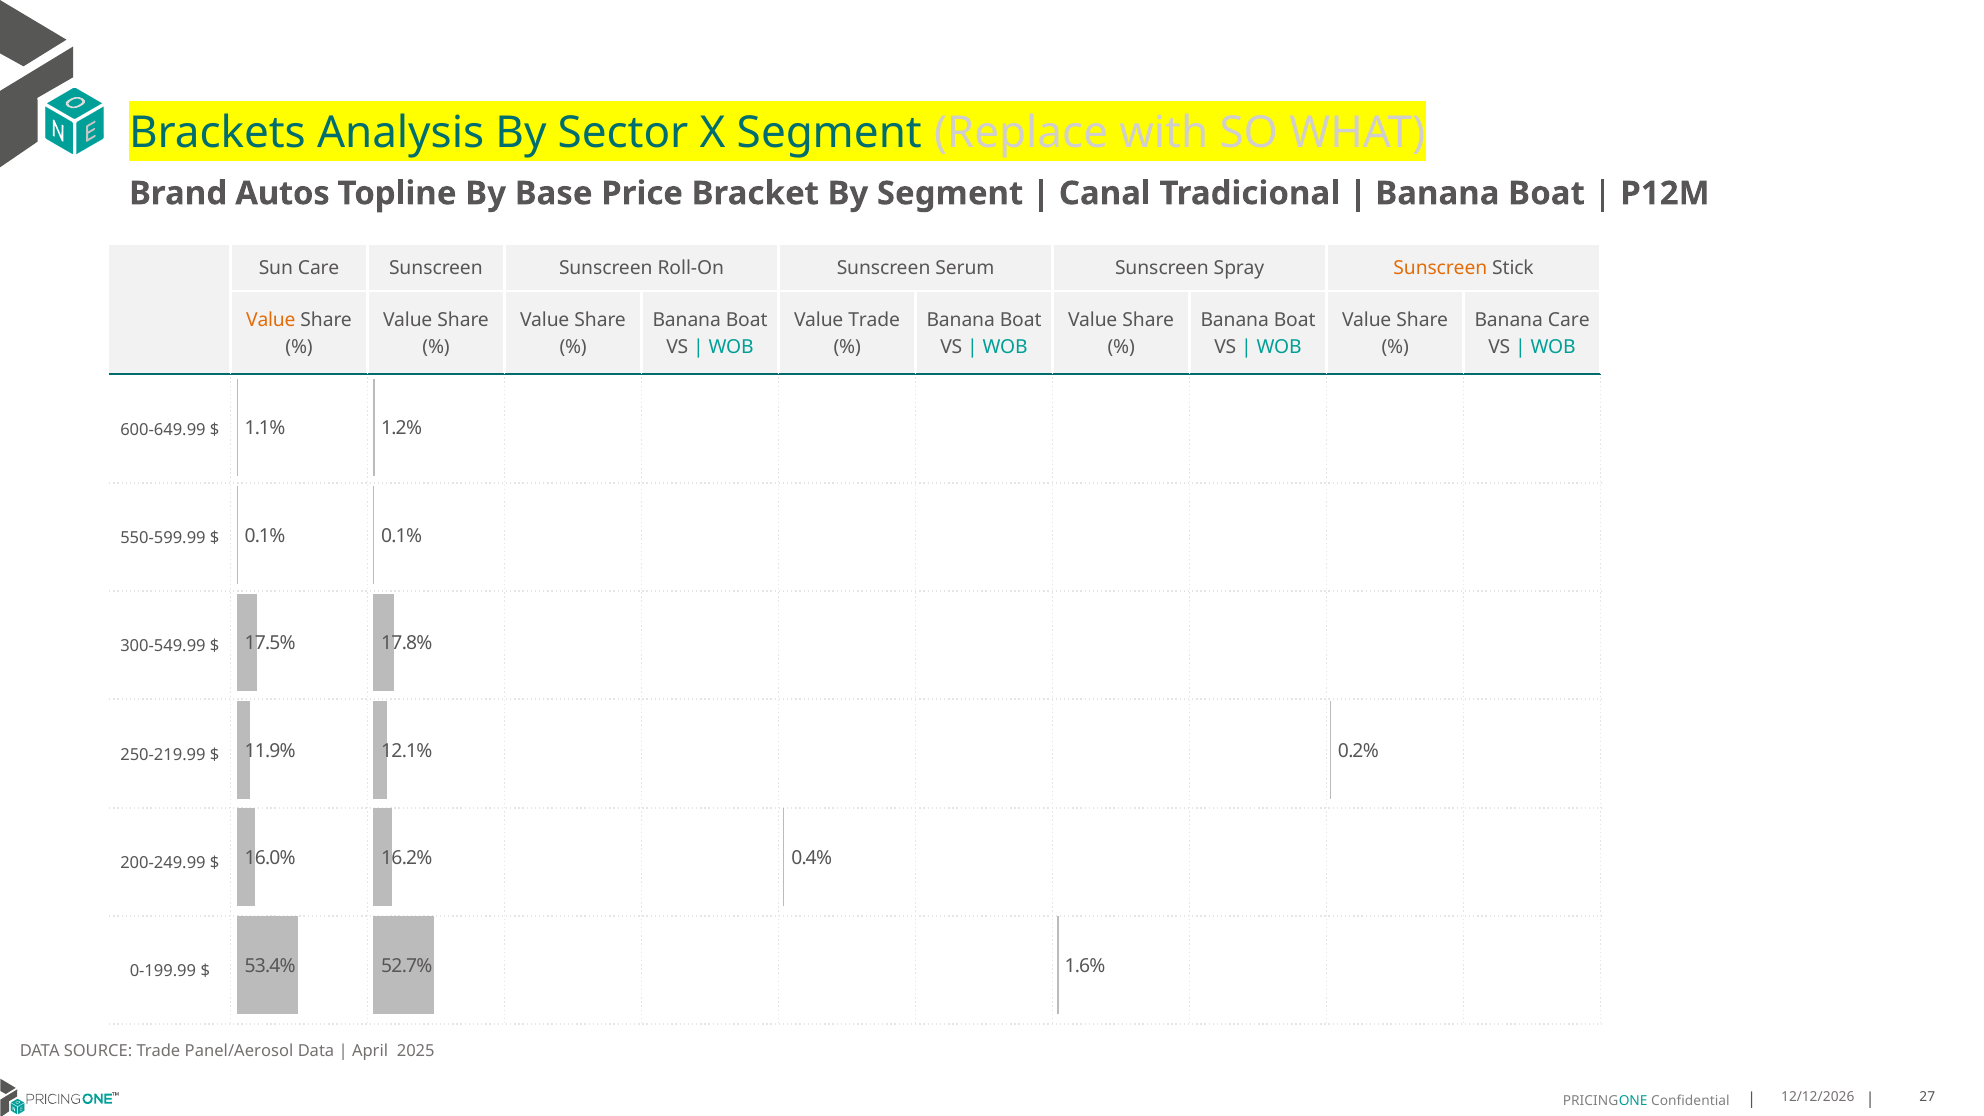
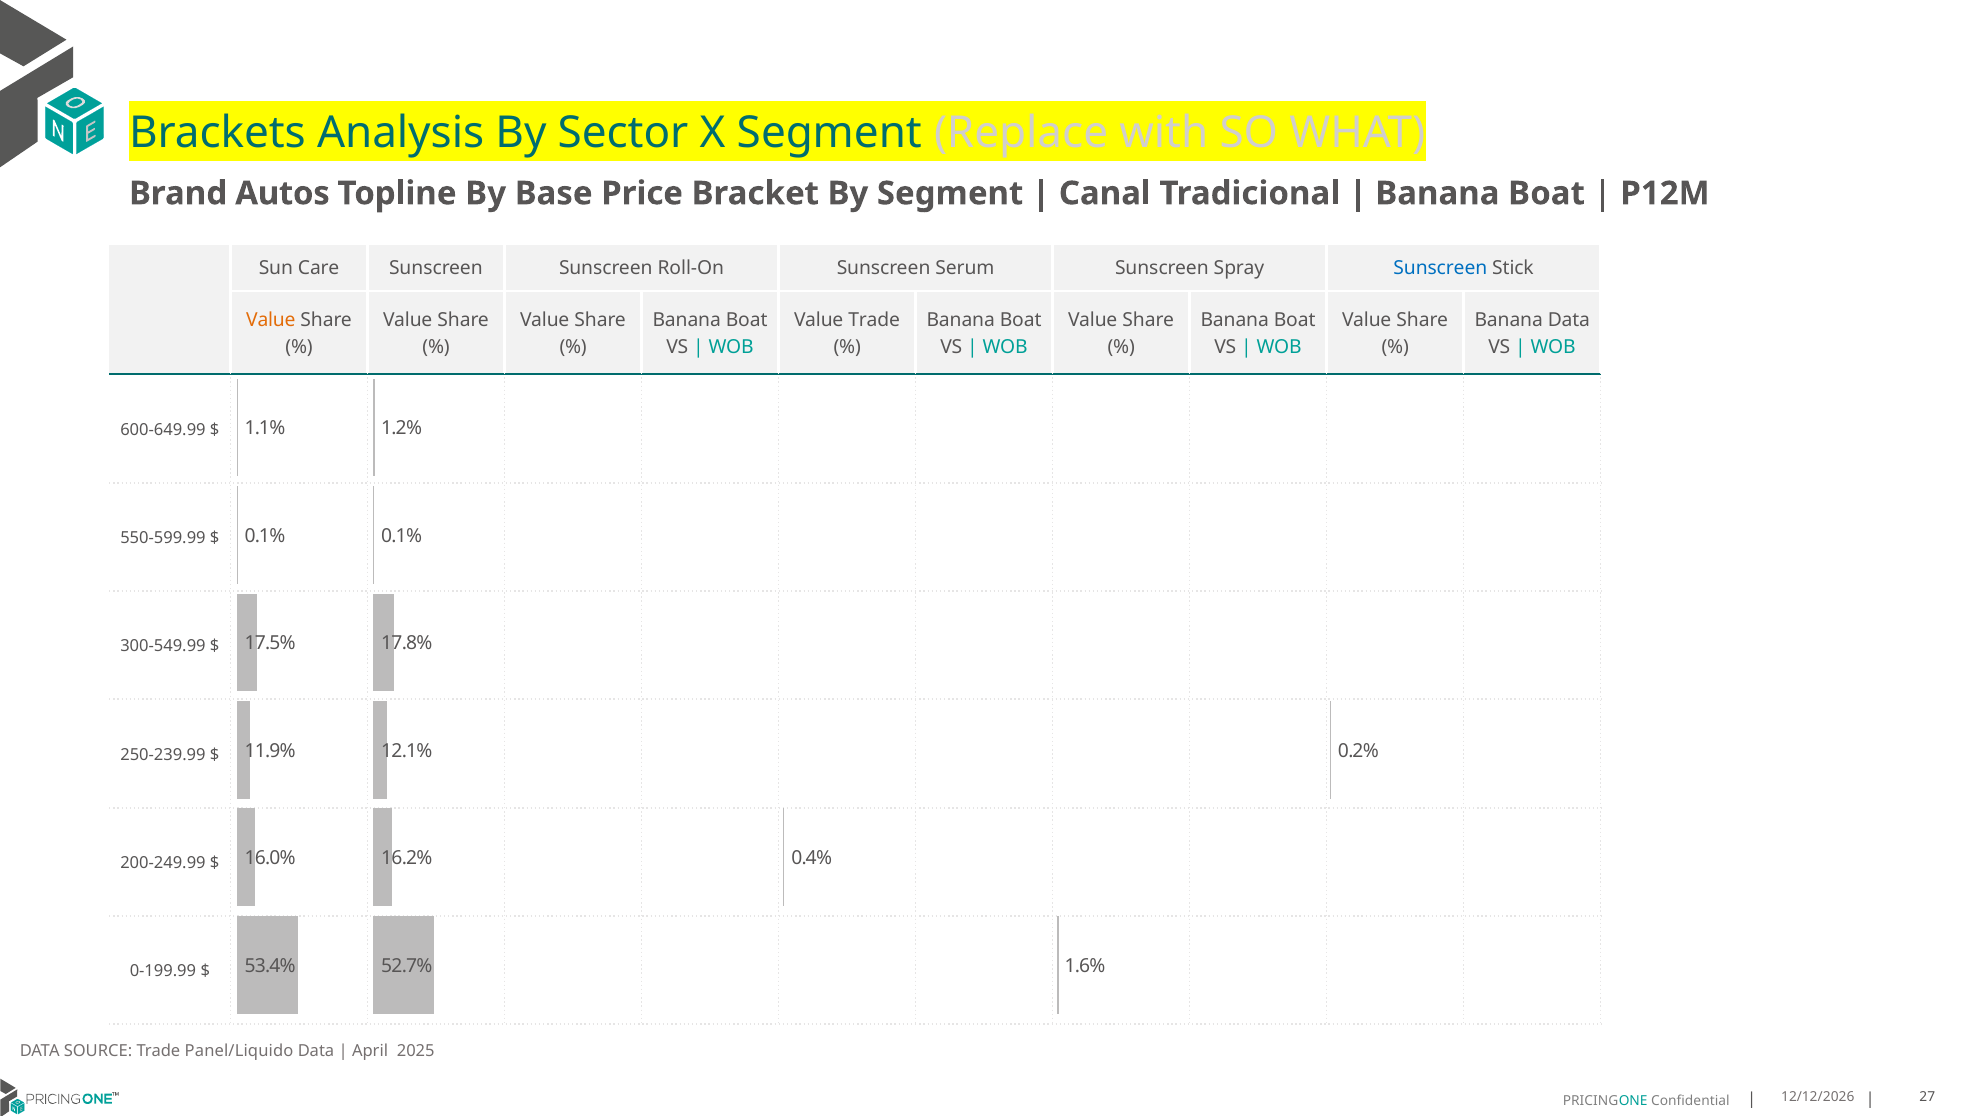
Sunscreen colour: orange -> blue (1440, 268)
Banana Care: Care -> Data (1569, 321)
250-219.99: 250-219.99 -> 250-239.99 (163, 755)
Panel/Aerosol: Panel/Aerosol -> Panel/Liquido (239, 1051)
